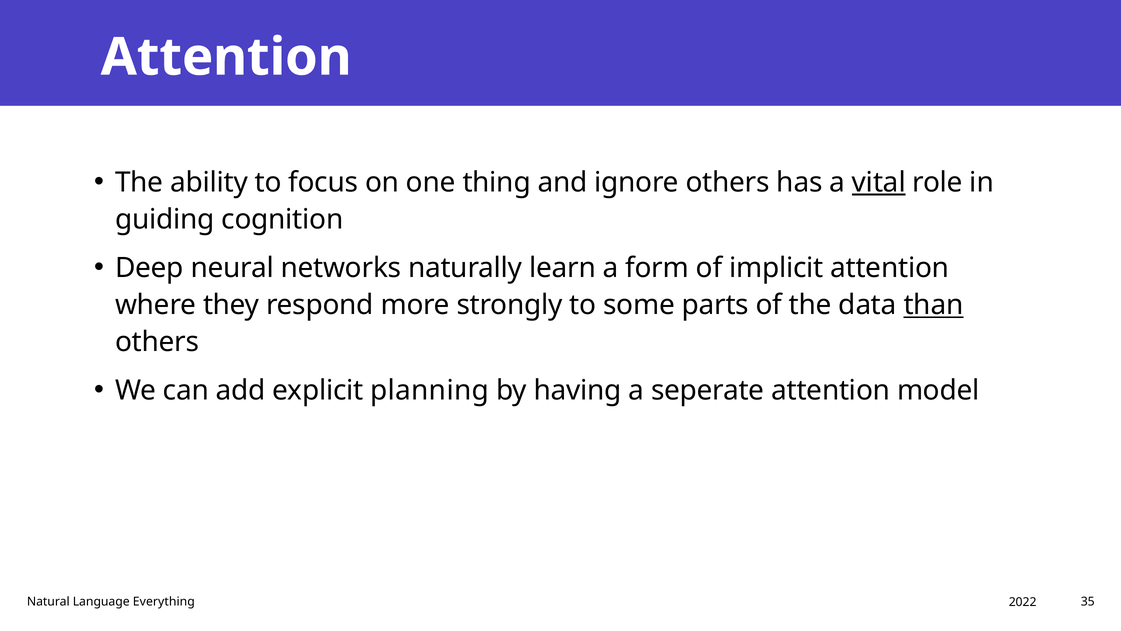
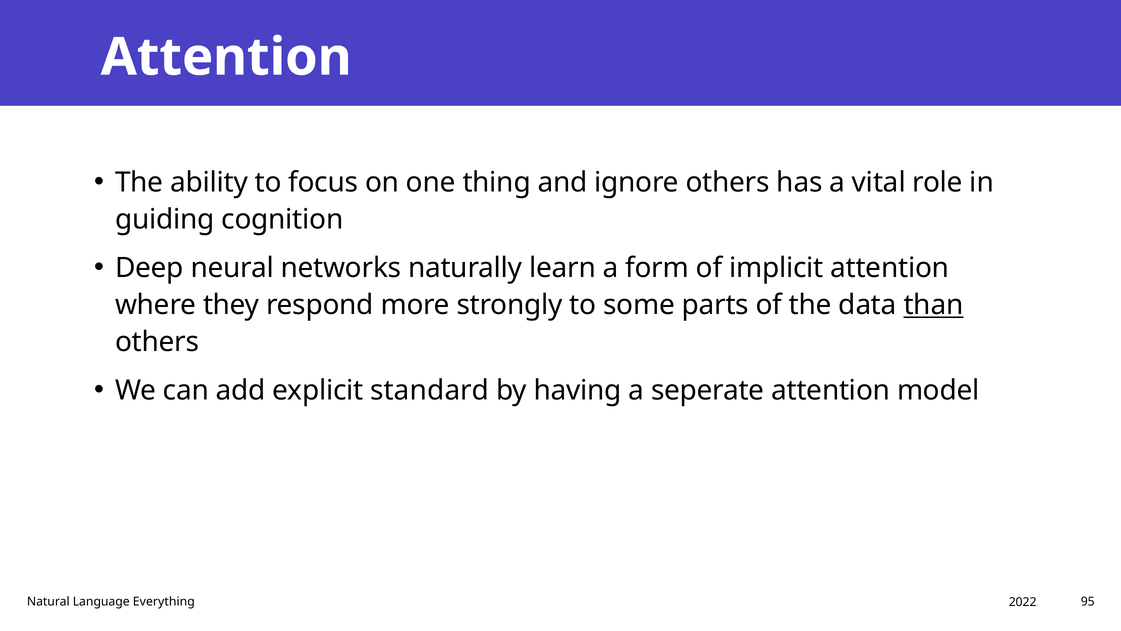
vital underline: present -> none (879, 182)
planning: planning -> standard (430, 390)
35: 35 -> 95 (1088, 601)
